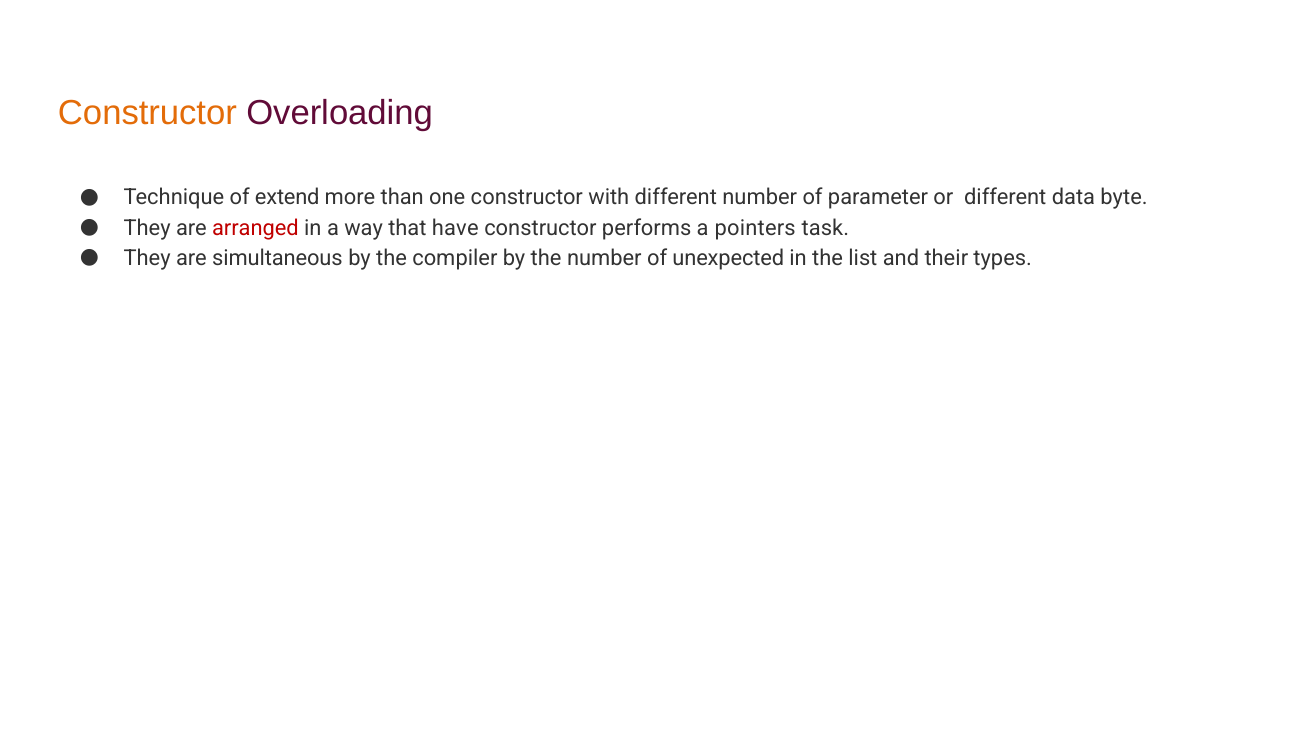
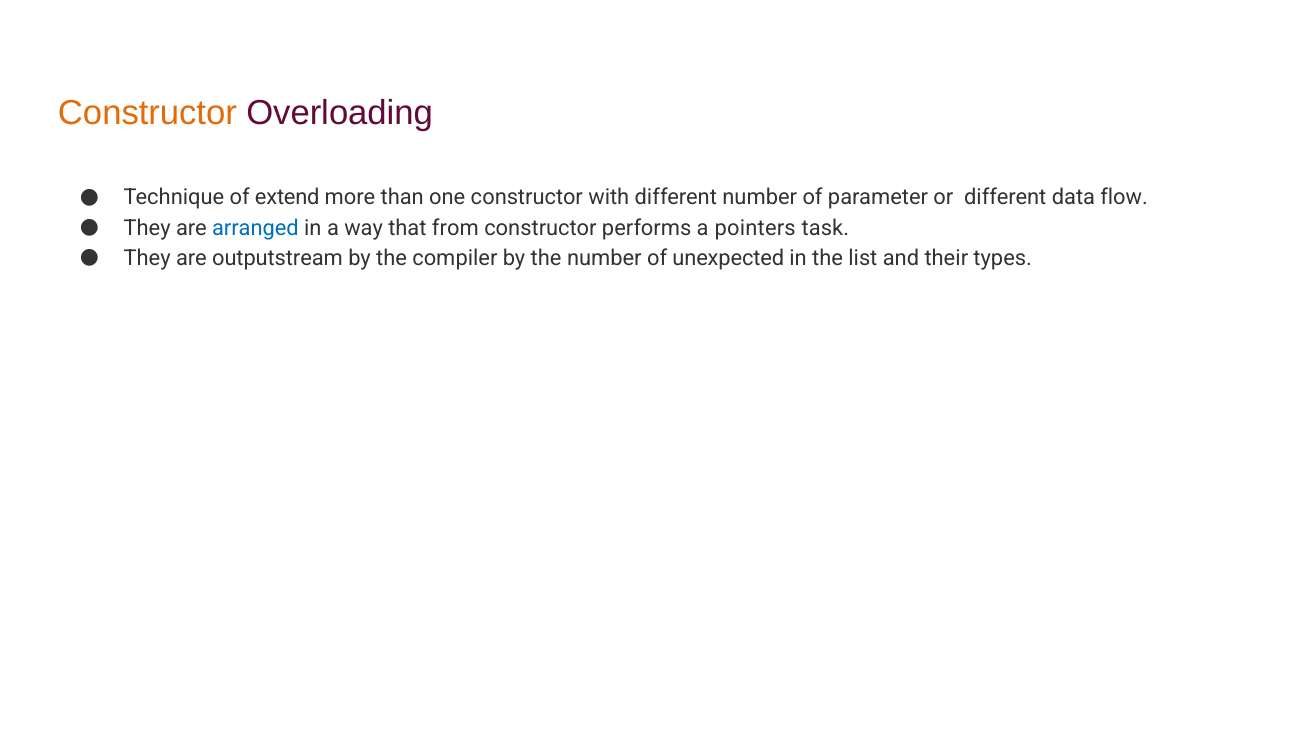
byte: byte -> flow (1124, 197)
arranged colour: red -> blue (255, 228)
have: have -> from (455, 228)
simultaneous: simultaneous -> outputstream (277, 258)
